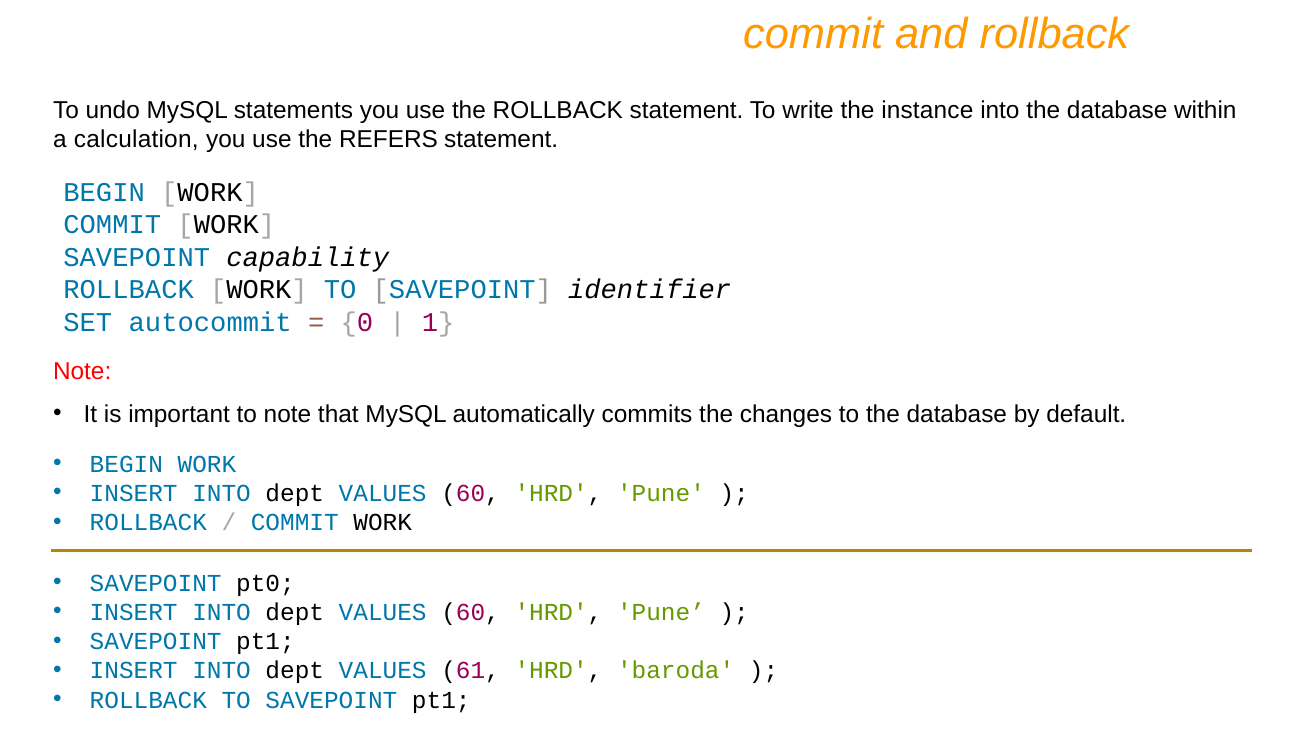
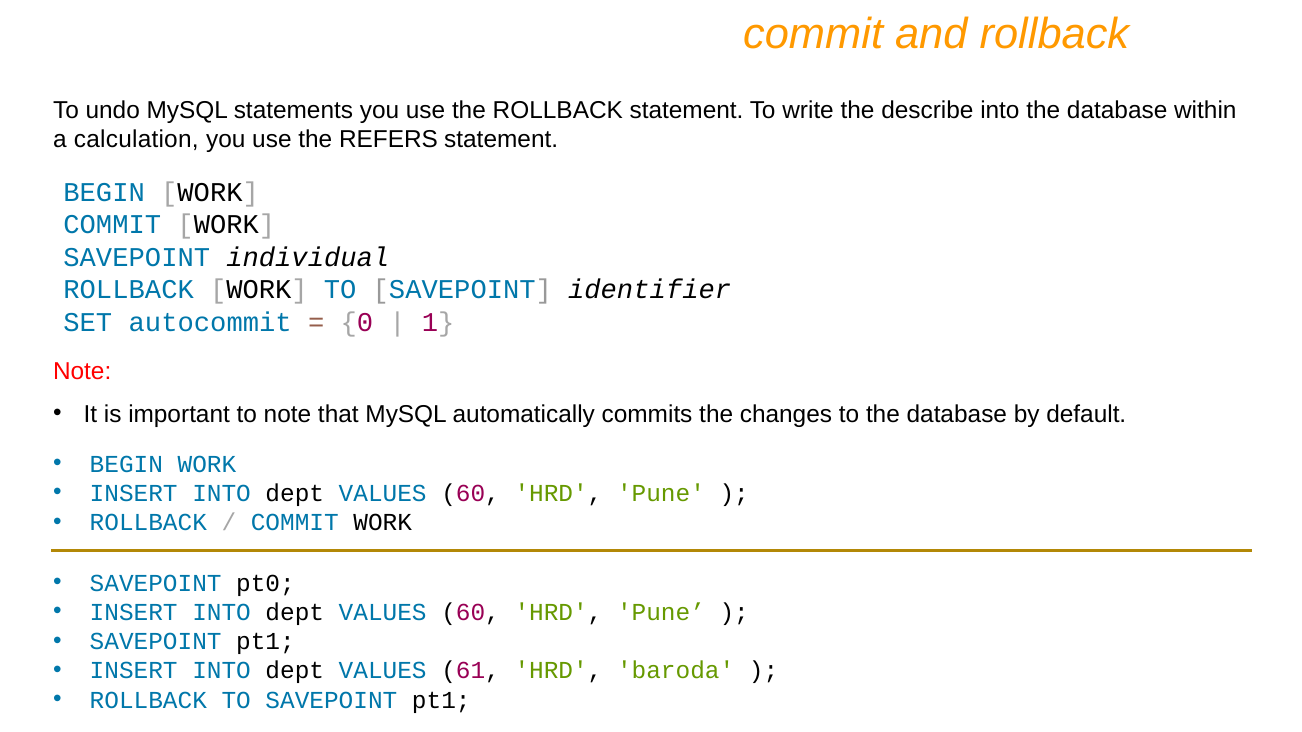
instance: instance -> describe (927, 111)
capability: capability -> individual (308, 258)
